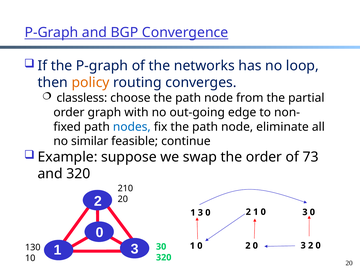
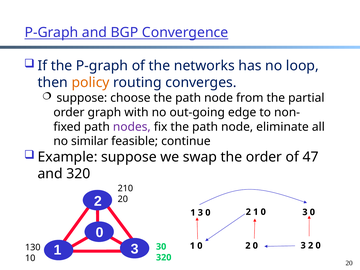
classless: classless -> suppose (82, 98)
nodes colour: blue -> purple (132, 127)
73: 73 -> 47 (311, 157)
